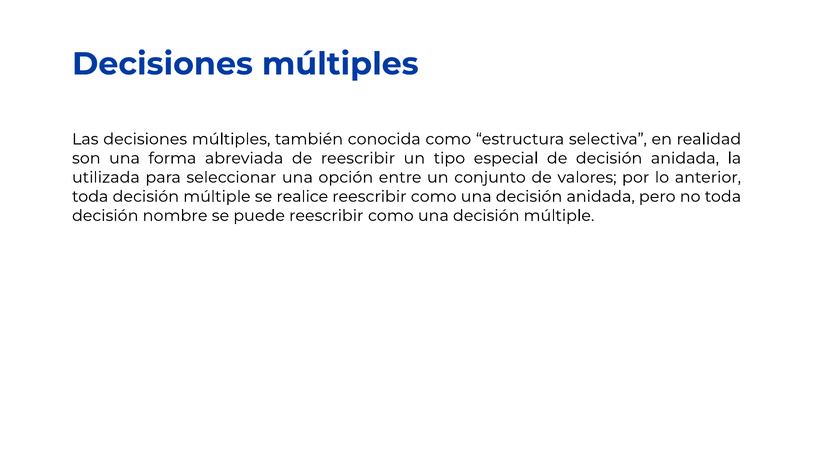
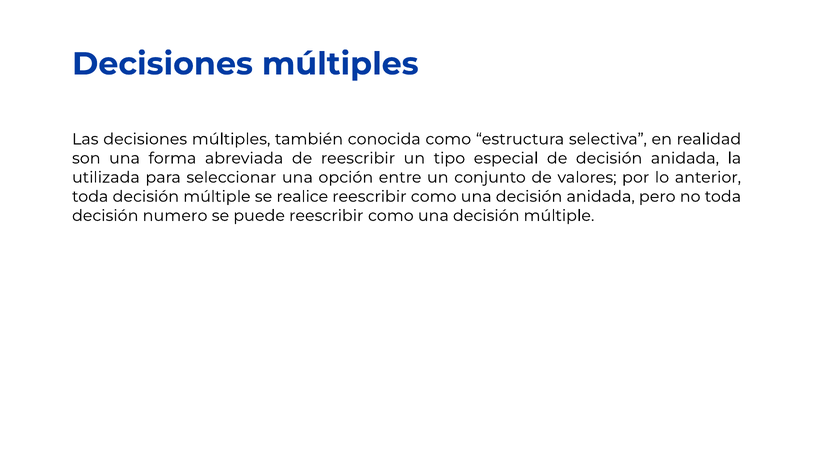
nombre: nombre -> numero (175, 216)
